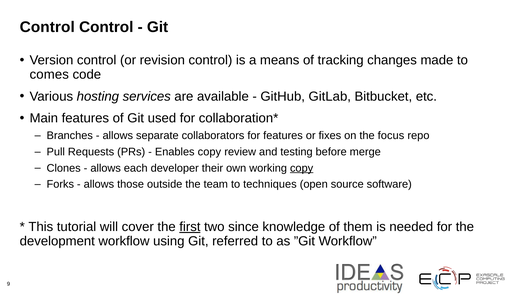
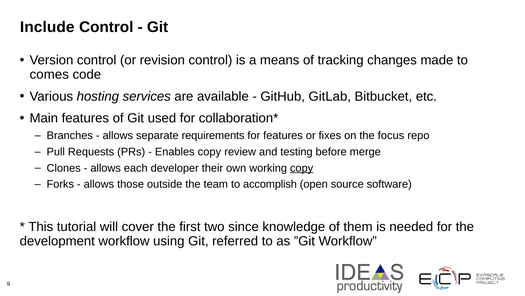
Control: Control -> Include (47, 27)
collaborators: collaborators -> requirements (213, 135)
techniques: techniques -> accomplish (270, 184)
first underline: present -> none (190, 226)
